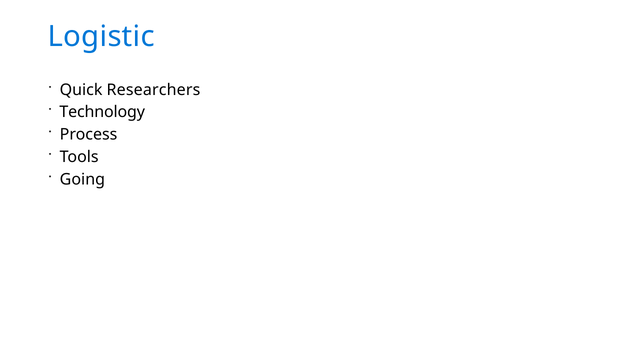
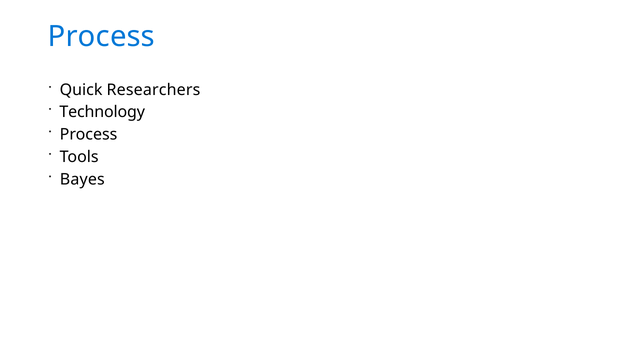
Logistic: Logistic -> Process (101, 37)
Going: Going -> Bayes (82, 179)
